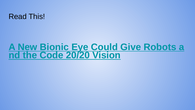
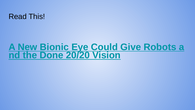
Code: Code -> Done (51, 55)
